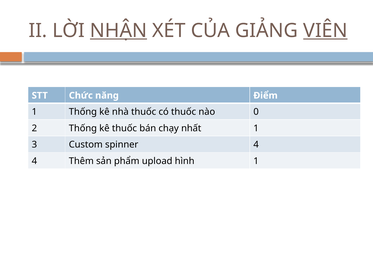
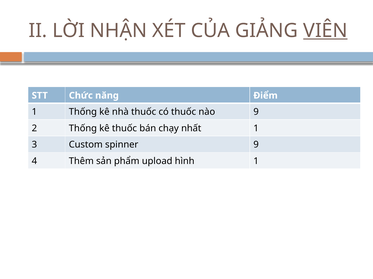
NHẬN underline: present -> none (118, 31)
nào 0: 0 -> 9 (256, 112)
spinner 4: 4 -> 9 (256, 145)
